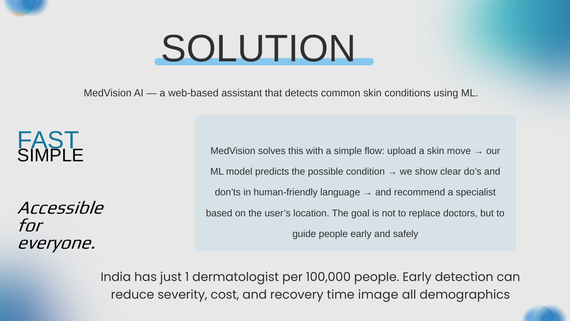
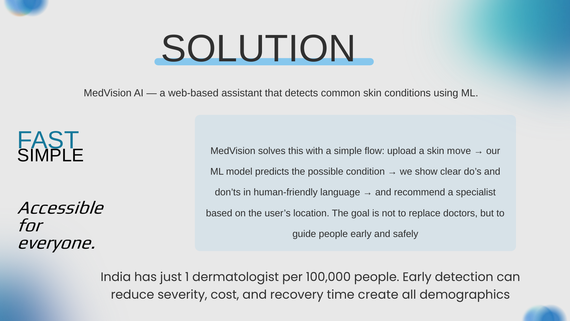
image: image -> create (378, 294)
